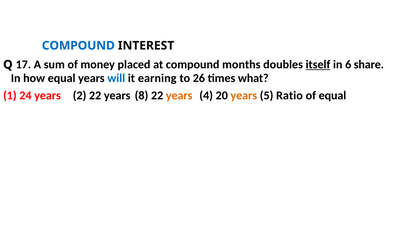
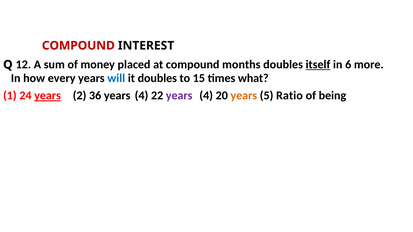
COMPOUND colour: blue -> red (78, 46)
17: 17 -> 12 (23, 65)
share: share -> more (369, 65)
how equal: equal -> every (62, 78)
it earning: earning -> doubles (157, 78)
26: 26 -> 15 (199, 78)
years underline: none -> present (48, 96)
2 22: 22 -> 36 (95, 96)
8: 8 -> 4 (142, 96)
years colour: orange -> purple (179, 96)
of equal: equal -> being (332, 96)
